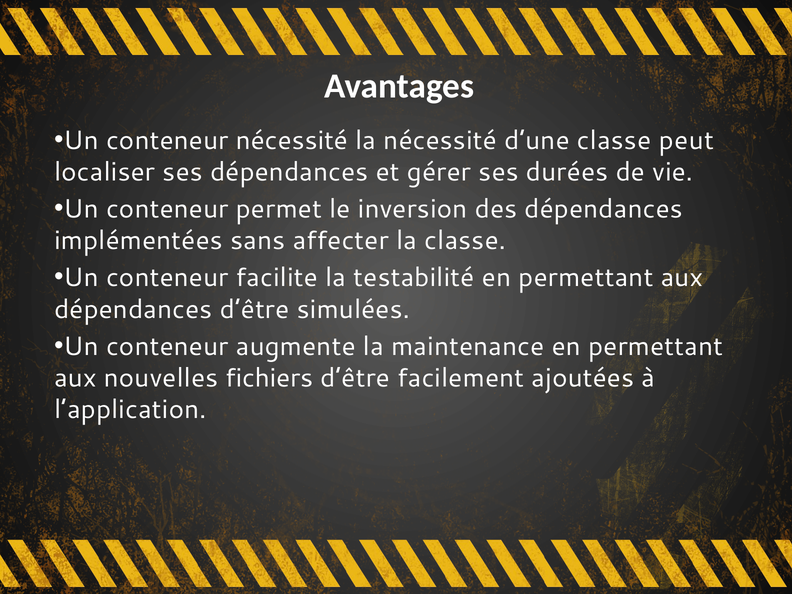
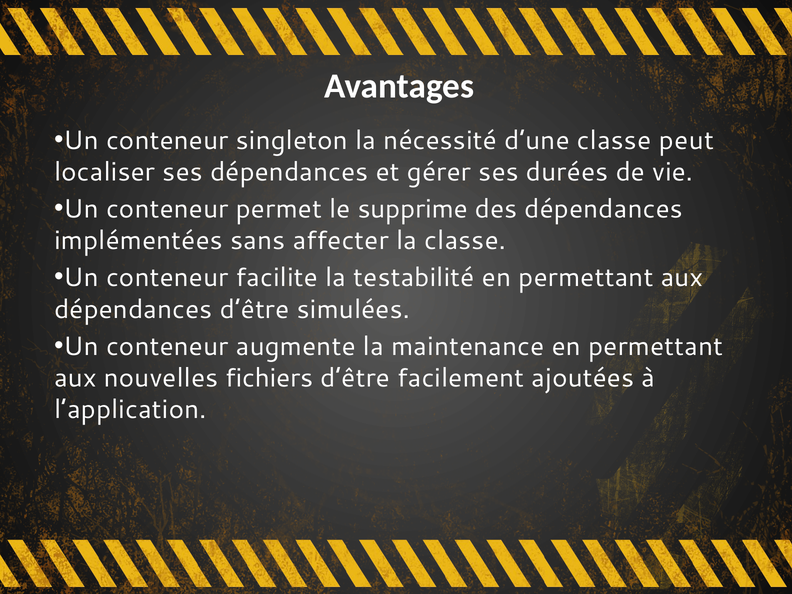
conteneur nécessité: nécessité -> singleton (292, 140)
inversion: inversion -> supprime (413, 209)
